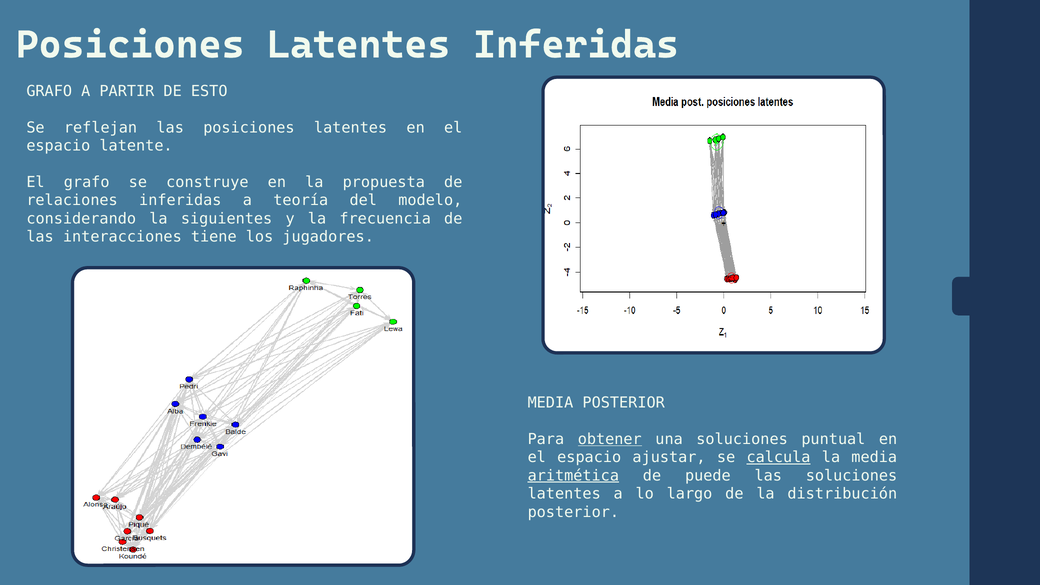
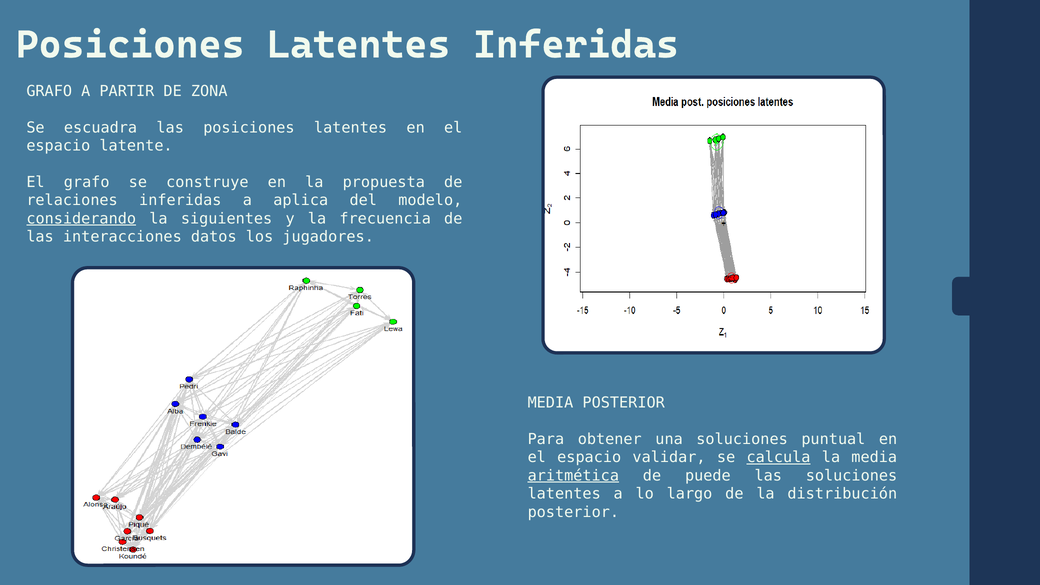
ESTO: ESTO -> ZONA (209, 91)
reflejan: reflejan -> escuadra (101, 128)
teoría: teoría -> aplica (301, 200)
considerando underline: none -> present (81, 219)
tiene: tiene -> datos (214, 237)
obtener underline: present -> none (610, 439)
ajustar: ajustar -> validar (669, 457)
